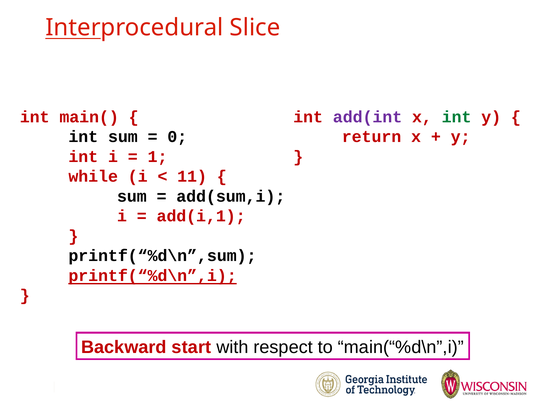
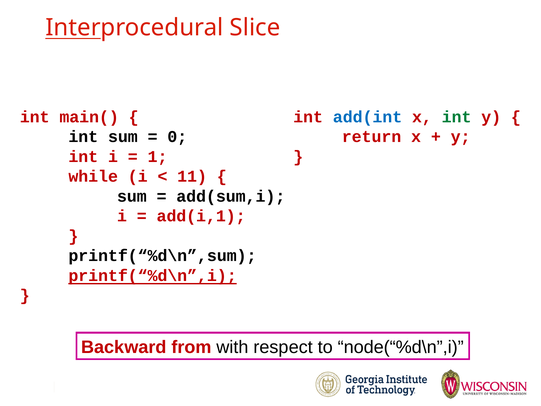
add(int colour: purple -> blue (368, 117)
start: start -> from (192, 347)
main(“%d\n”,i: main(“%d\n”,i -> node(“%d\n”,i (401, 347)
